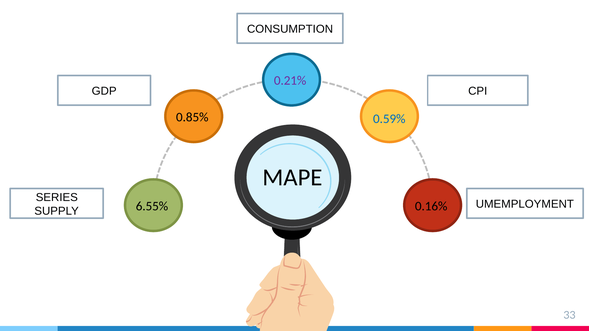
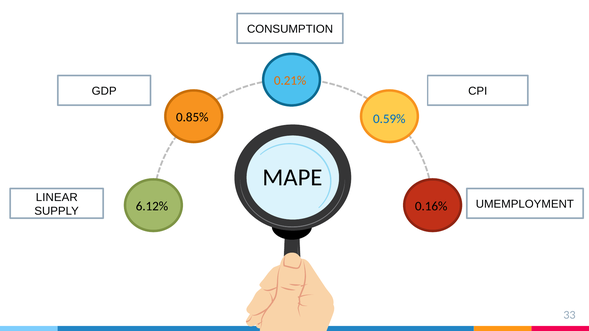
0.21% colour: purple -> orange (290, 81)
SERIES: SERIES -> LINEAR (57, 197)
6.55%: 6.55% -> 6.12% (152, 206)
